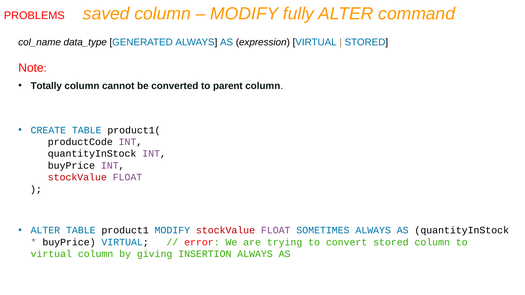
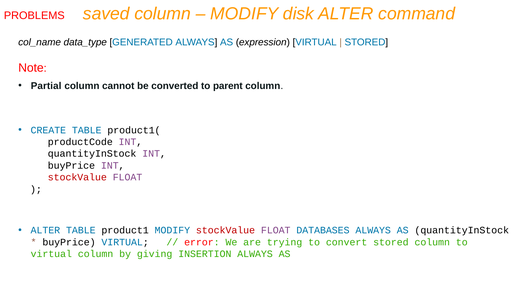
fully: fully -> disk (299, 14)
Totally: Totally -> Partial (46, 86)
SOMETIMES: SOMETIMES -> DATABASES (323, 231)
